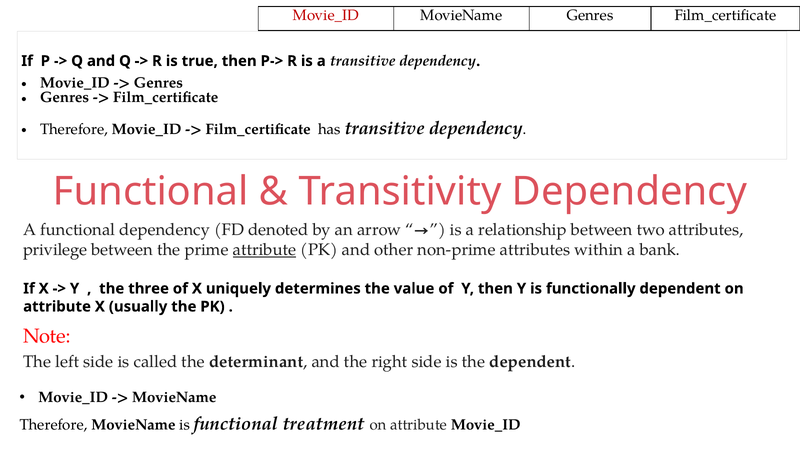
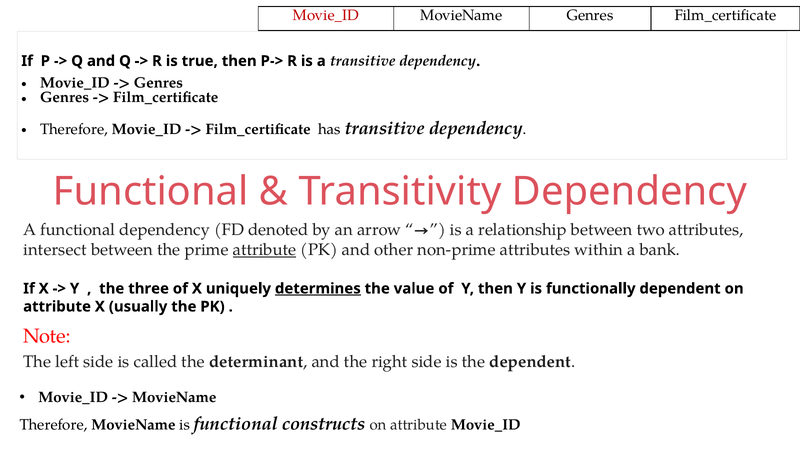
privilege: privilege -> intersect (55, 250)
determines underline: none -> present (318, 289)
treatment: treatment -> constructs (324, 424)
